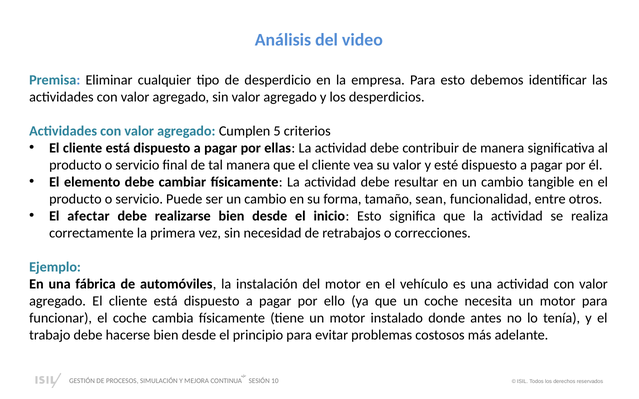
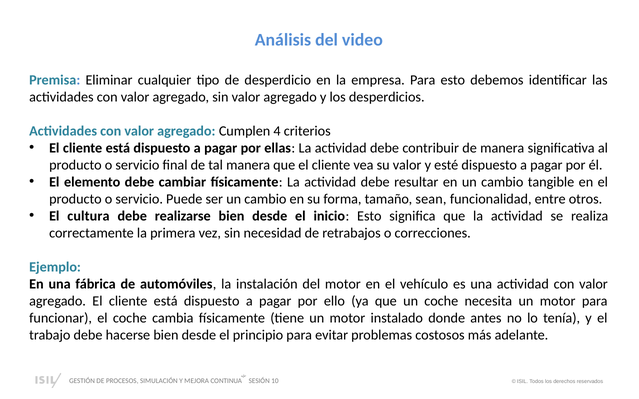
5: 5 -> 4 (277, 131)
afectar: afectar -> cultura (88, 216)
